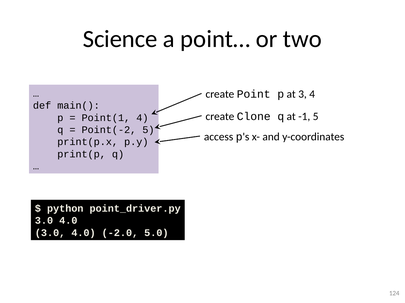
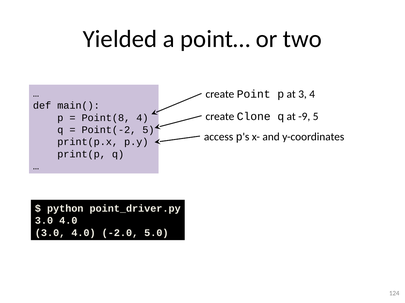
Science: Science -> Yielded (120, 39)
-1: -1 -> -9 (304, 117)
Point(1: Point(1 -> Point(8 (106, 118)
